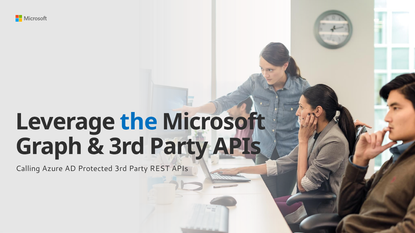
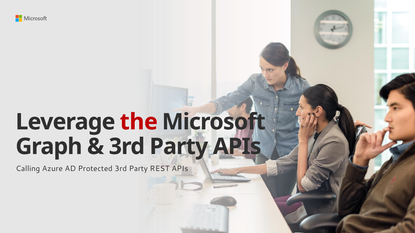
the colour: blue -> red (139, 122)
